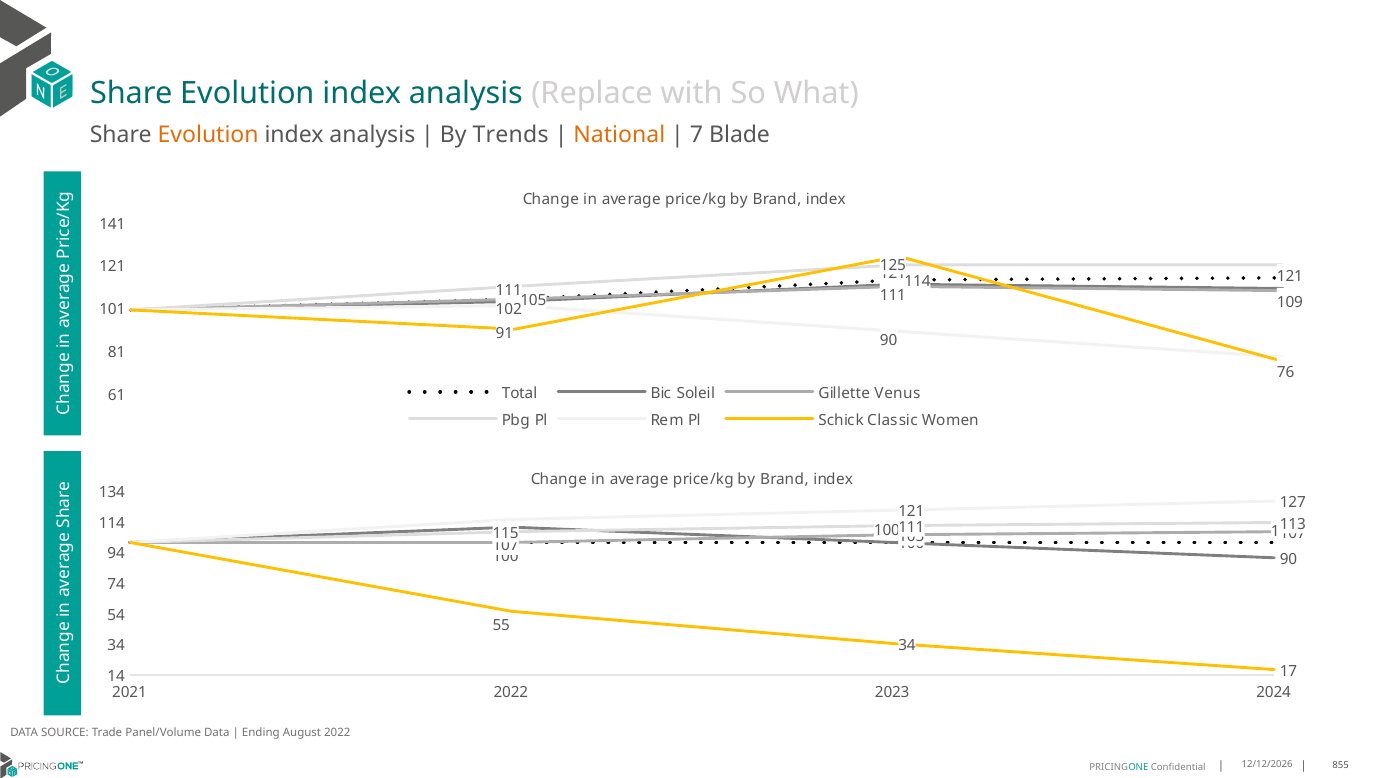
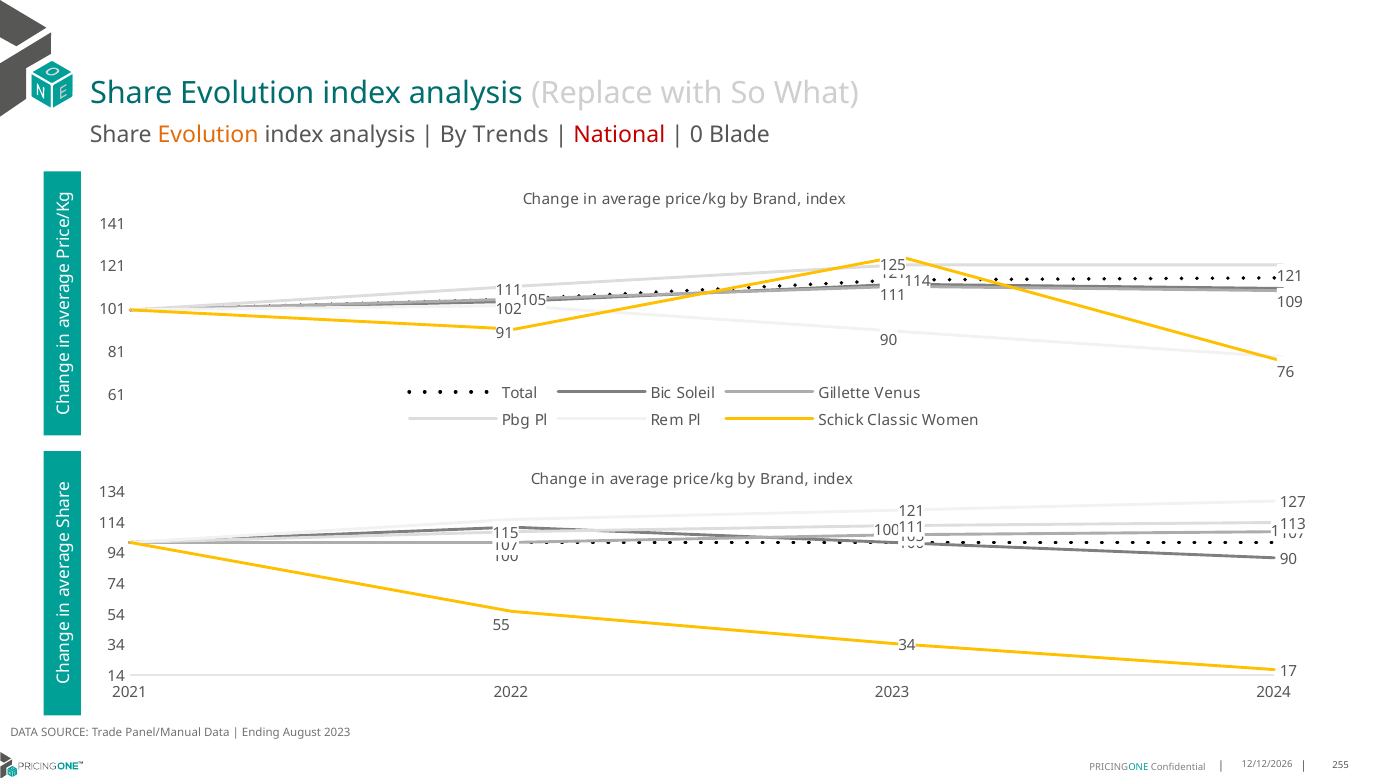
National colour: orange -> red (619, 135)
7: 7 -> 0 (696, 135)
Panel/Volume: Panel/Volume -> Panel/Manual (163, 733)
August 2022: 2022 -> 2023 (337, 733)
855: 855 -> 255 (1341, 765)
